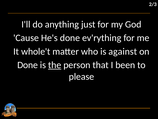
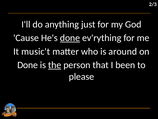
done underline: none -> present (70, 38)
whole't: whole't -> music't (36, 51)
against: against -> around (123, 51)
